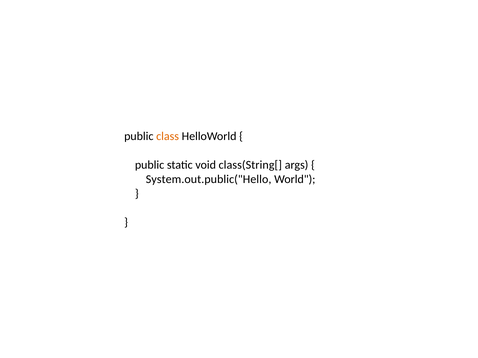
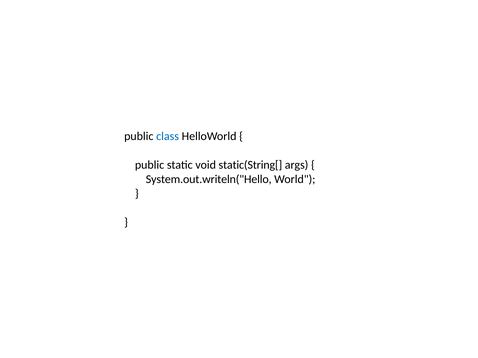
class colour: orange -> blue (168, 137)
class(String[: class(String[ -> static(String[ (250, 165)
System.out.public("Hello: System.out.public("Hello -> System.out.writeln("Hello (209, 180)
